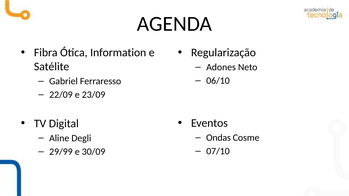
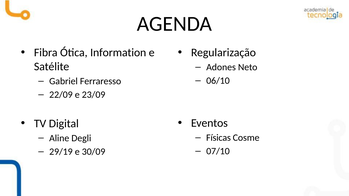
Ondas: Ondas -> Físicas (218, 138)
29/99: 29/99 -> 29/19 (61, 152)
